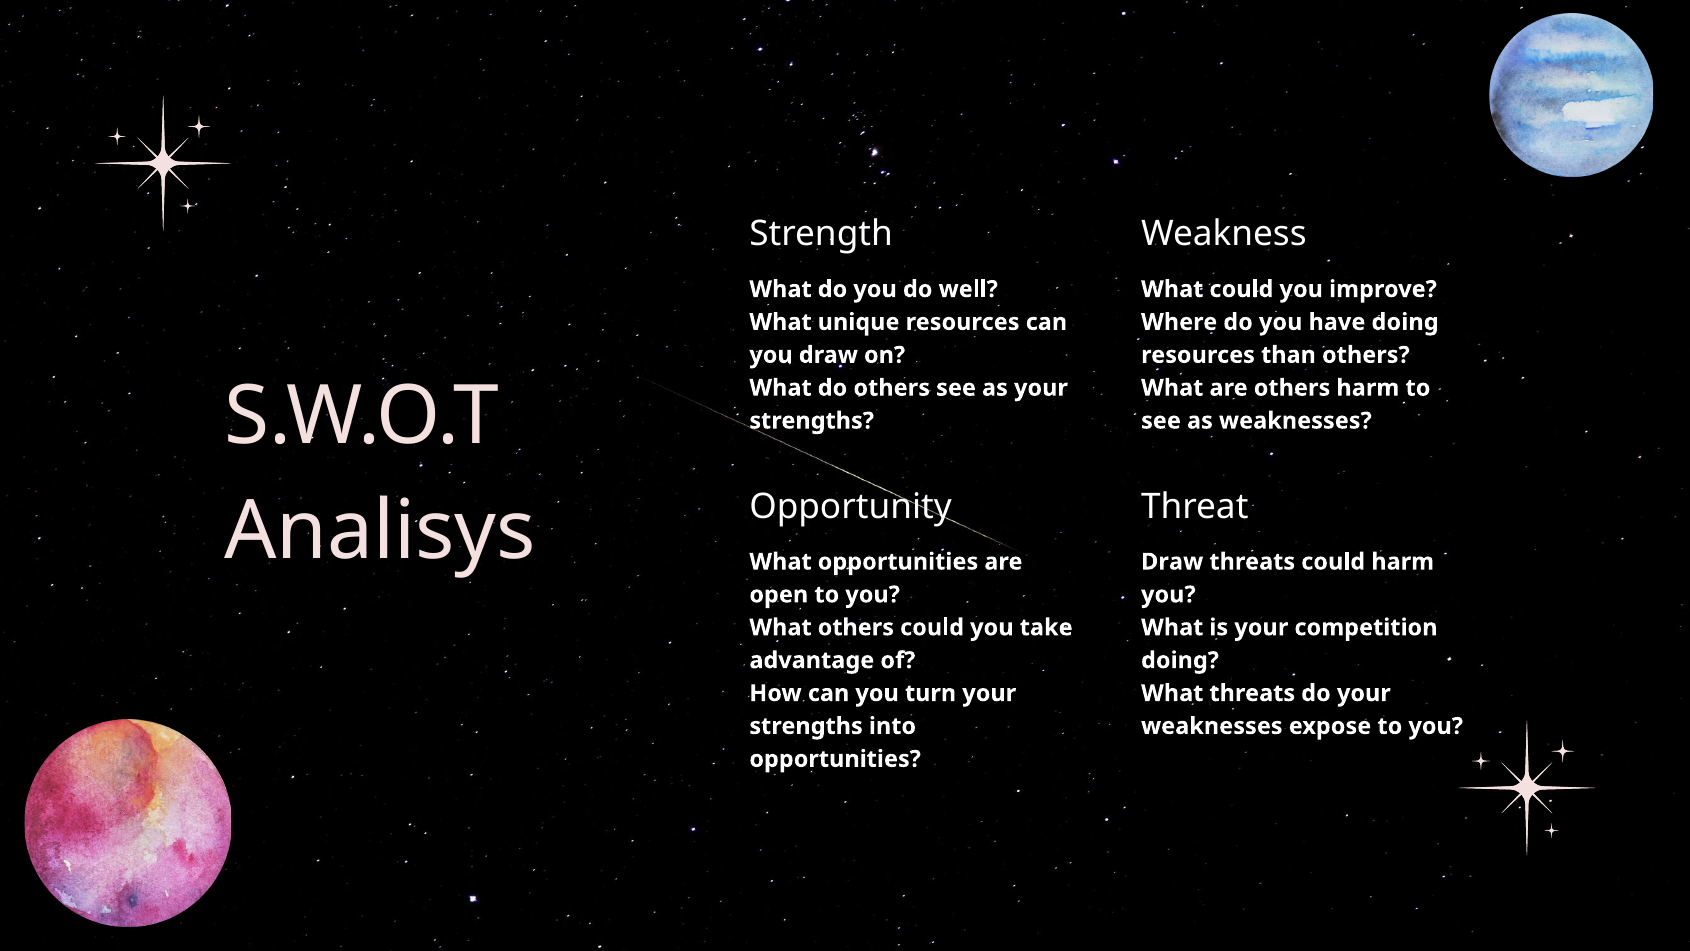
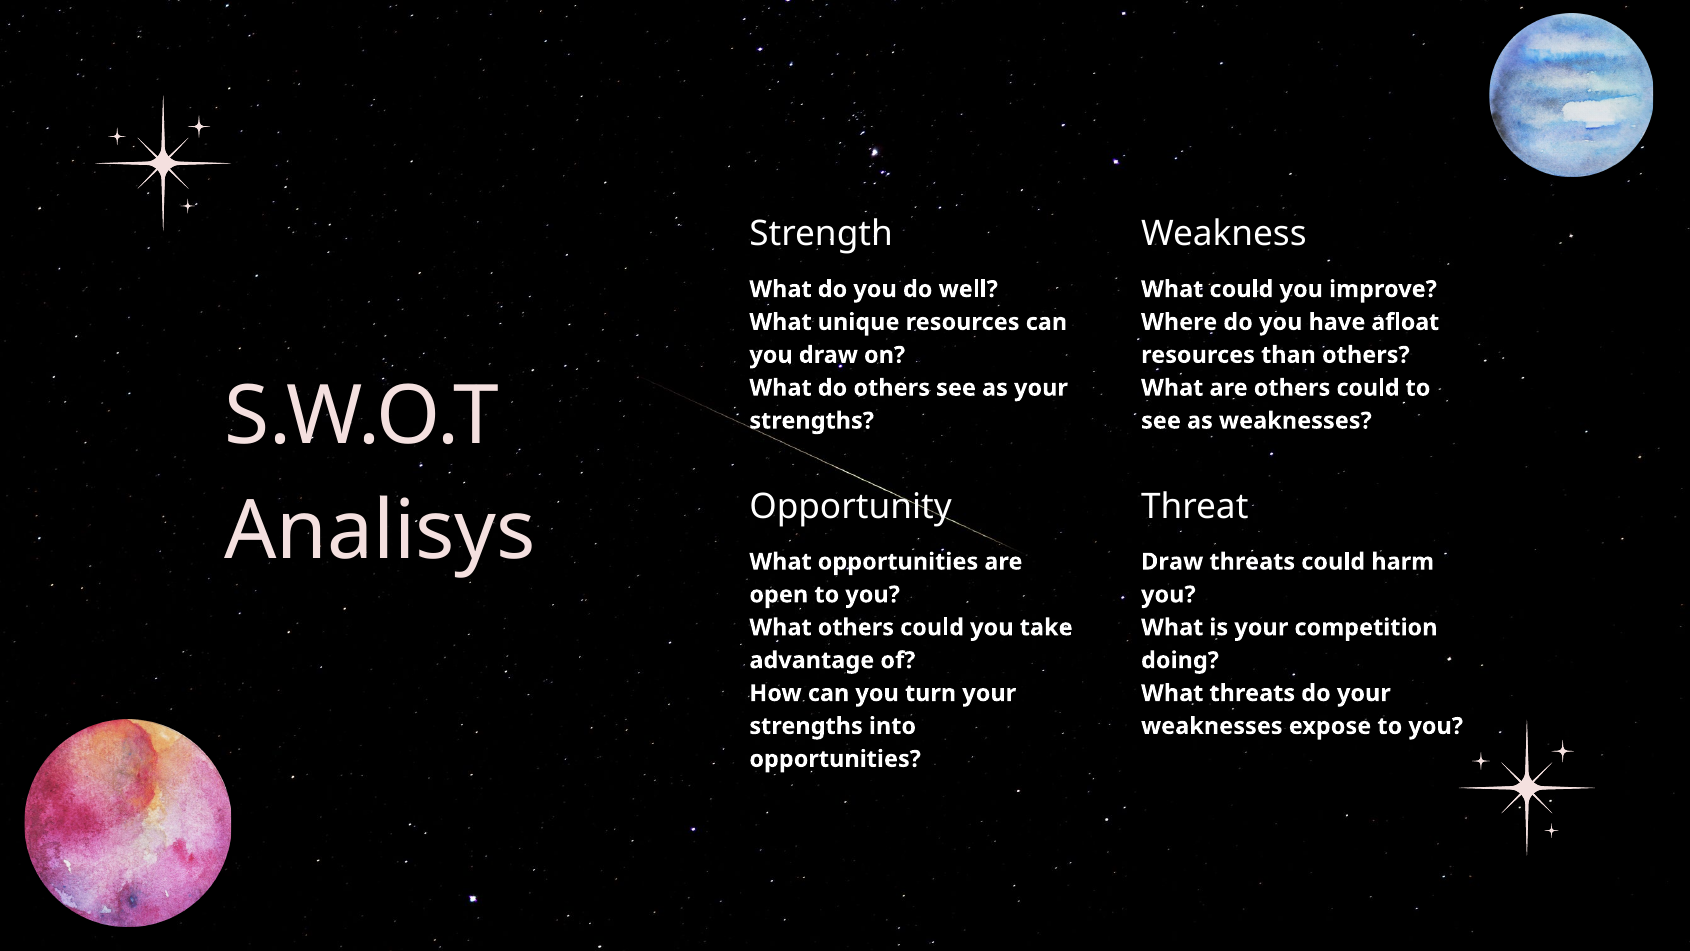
have doing: doing -> afloat (1405, 322)
are others harm: harm -> could (1368, 388)
